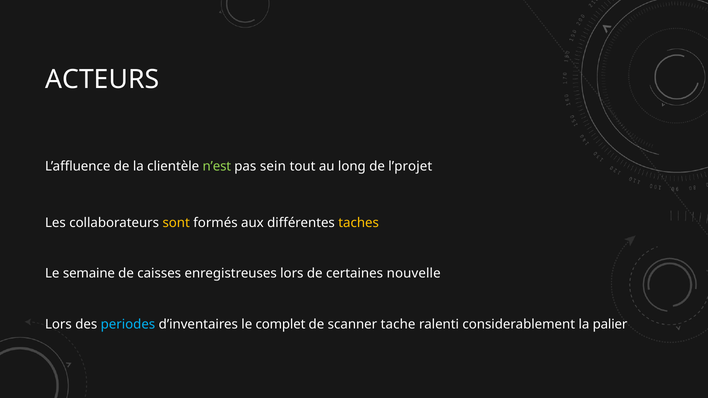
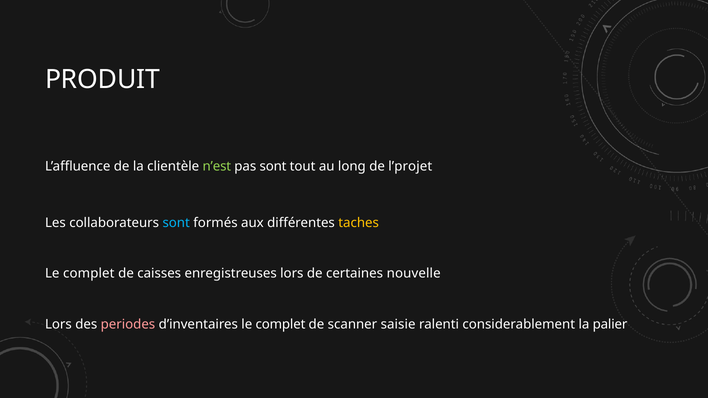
ACTEURS: ACTEURS -> PRODUIT (102, 80)
pas sein: sein -> sont (273, 167)
sont colour: yellow -> light blue (176, 223)
semaine: semaine -> complet (89, 273)
periodes colour: light blue -> pink (128, 325)
tache: tache -> saisie (398, 325)
